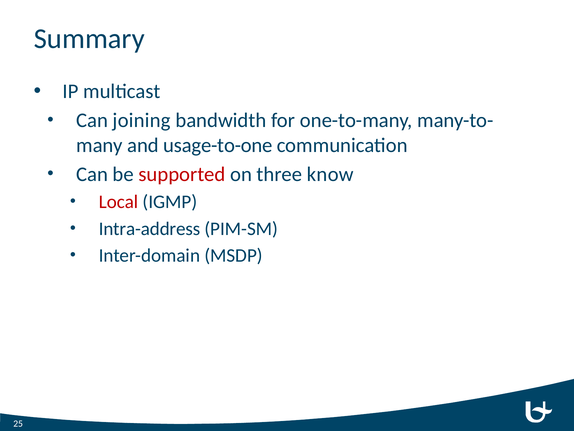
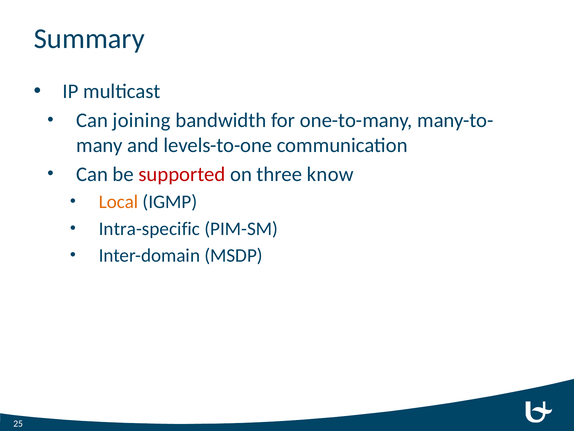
usage-to-one: usage-to-one -> levels-to-one (218, 145)
Local colour: red -> orange (119, 202)
Intra-address: Intra-address -> Intra-specific (149, 229)
